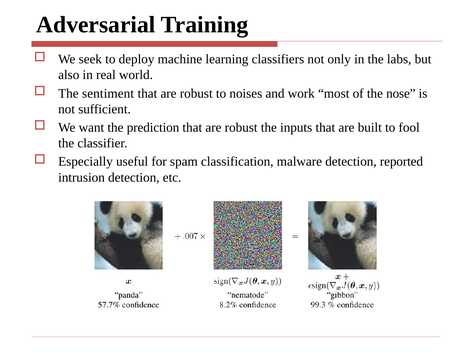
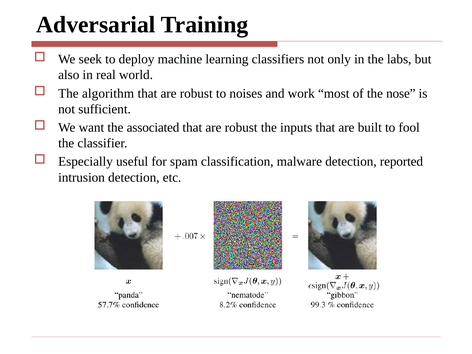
sentiment: sentiment -> algorithm (108, 93)
prediction: prediction -> associated (153, 127)
